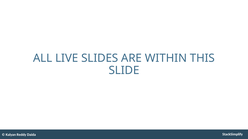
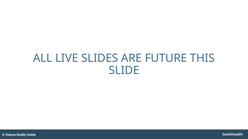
WITHIN: WITHIN -> FUTURE (166, 58)
